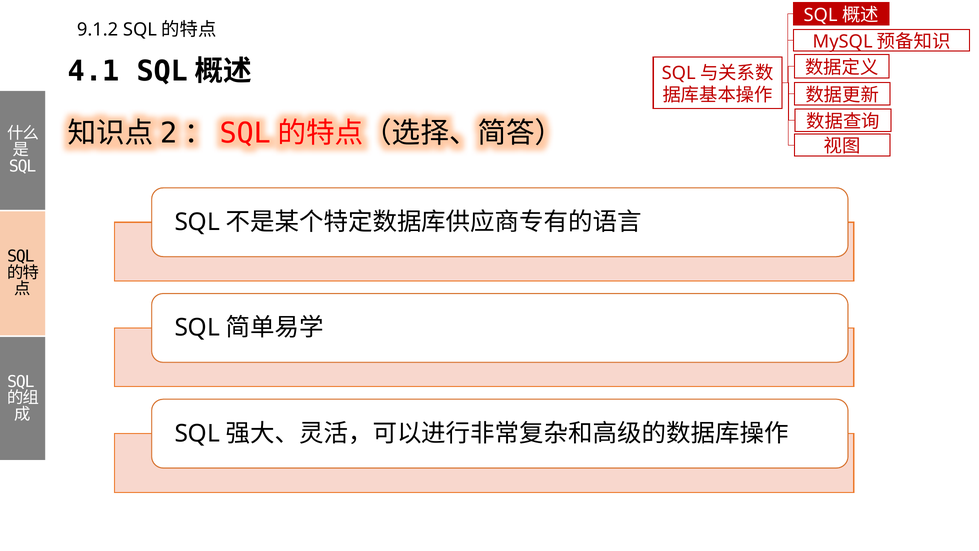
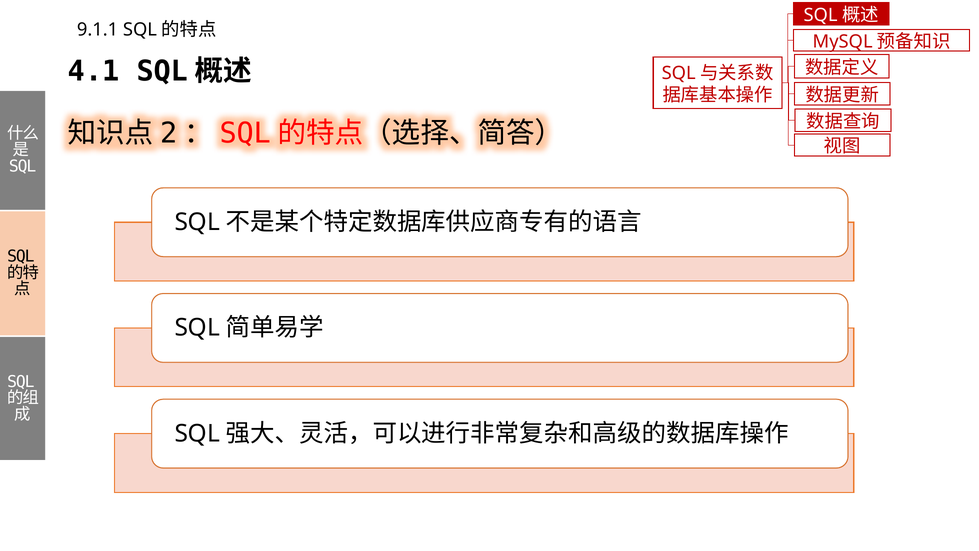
9.1.2: 9.1.2 -> 9.1.1 (98, 30)
